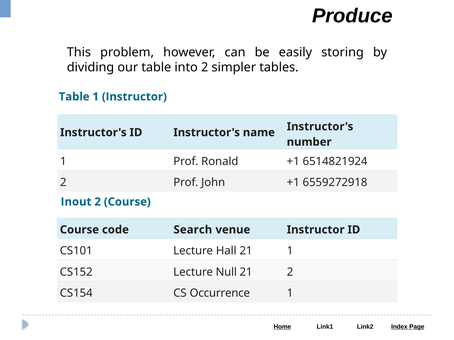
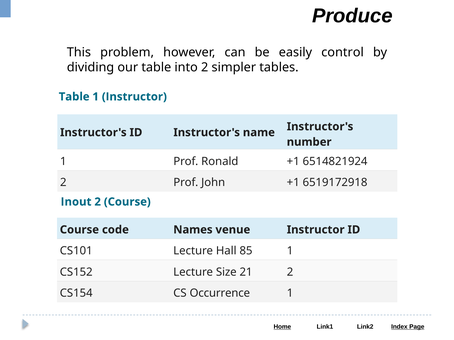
storing: storing -> control (343, 52)
6559272918: 6559272918 -> 6519172918 (335, 183)
Search: Search -> Names (193, 230)
Hall 21: 21 -> 85 (246, 251)
Null: Null -> Size (226, 272)
